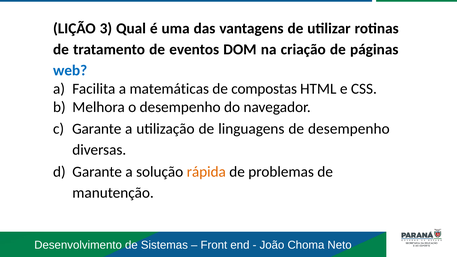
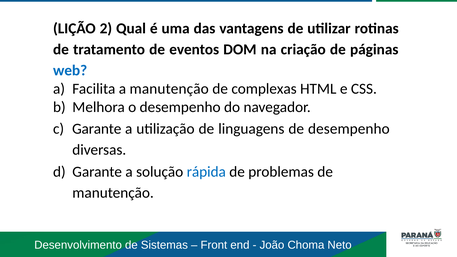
3: 3 -> 2 (106, 28)
a matemáticas: matemáticas -> manutenção (169, 89)
compostas: compostas -> complexas (264, 89)
rápida colour: orange -> blue (206, 172)
